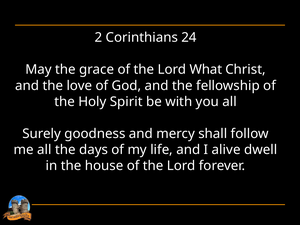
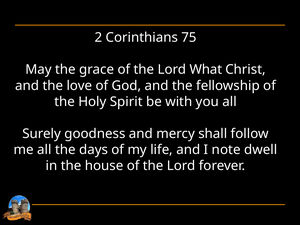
24: 24 -> 75 (189, 38)
alive: alive -> note (226, 150)
